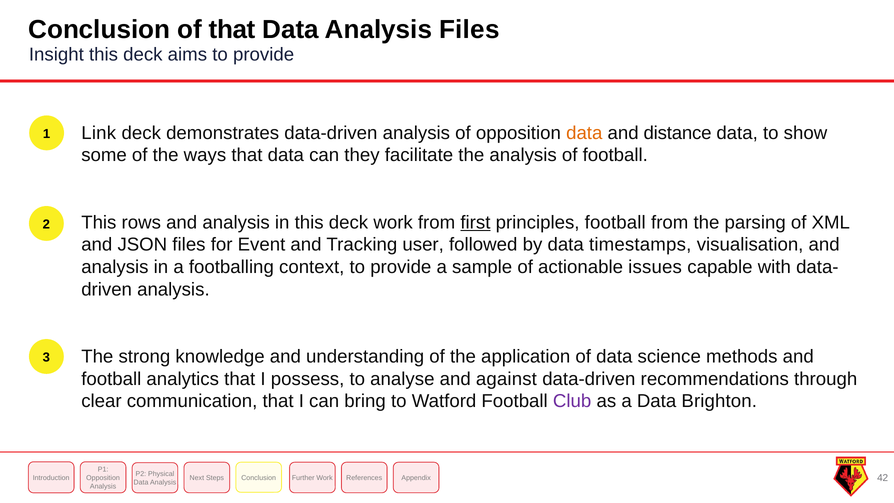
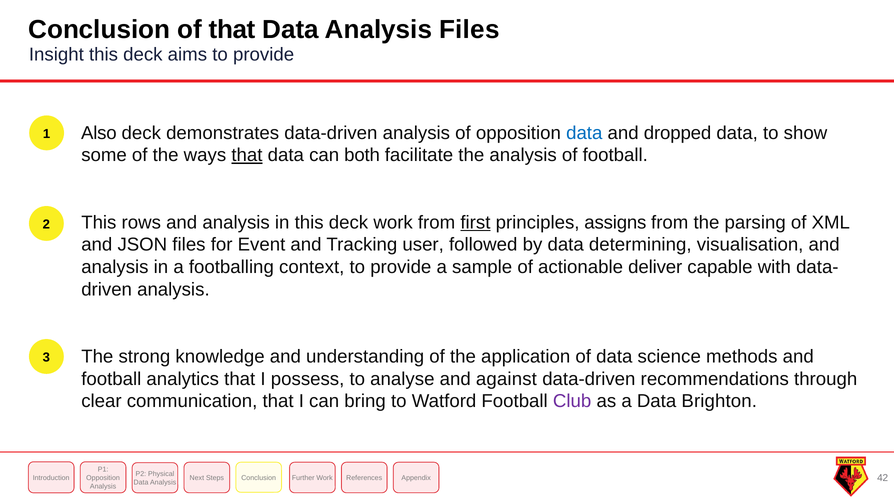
Link: Link -> Also (99, 133)
data colour: orange -> blue (584, 133)
distance: distance -> dropped (678, 133)
that underline: none -> present (247, 155)
they: they -> both (362, 155)
principles football: football -> assigns (615, 222)
timestamps: timestamps -> determining (640, 245)
issues: issues -> deliver (655, 267)
